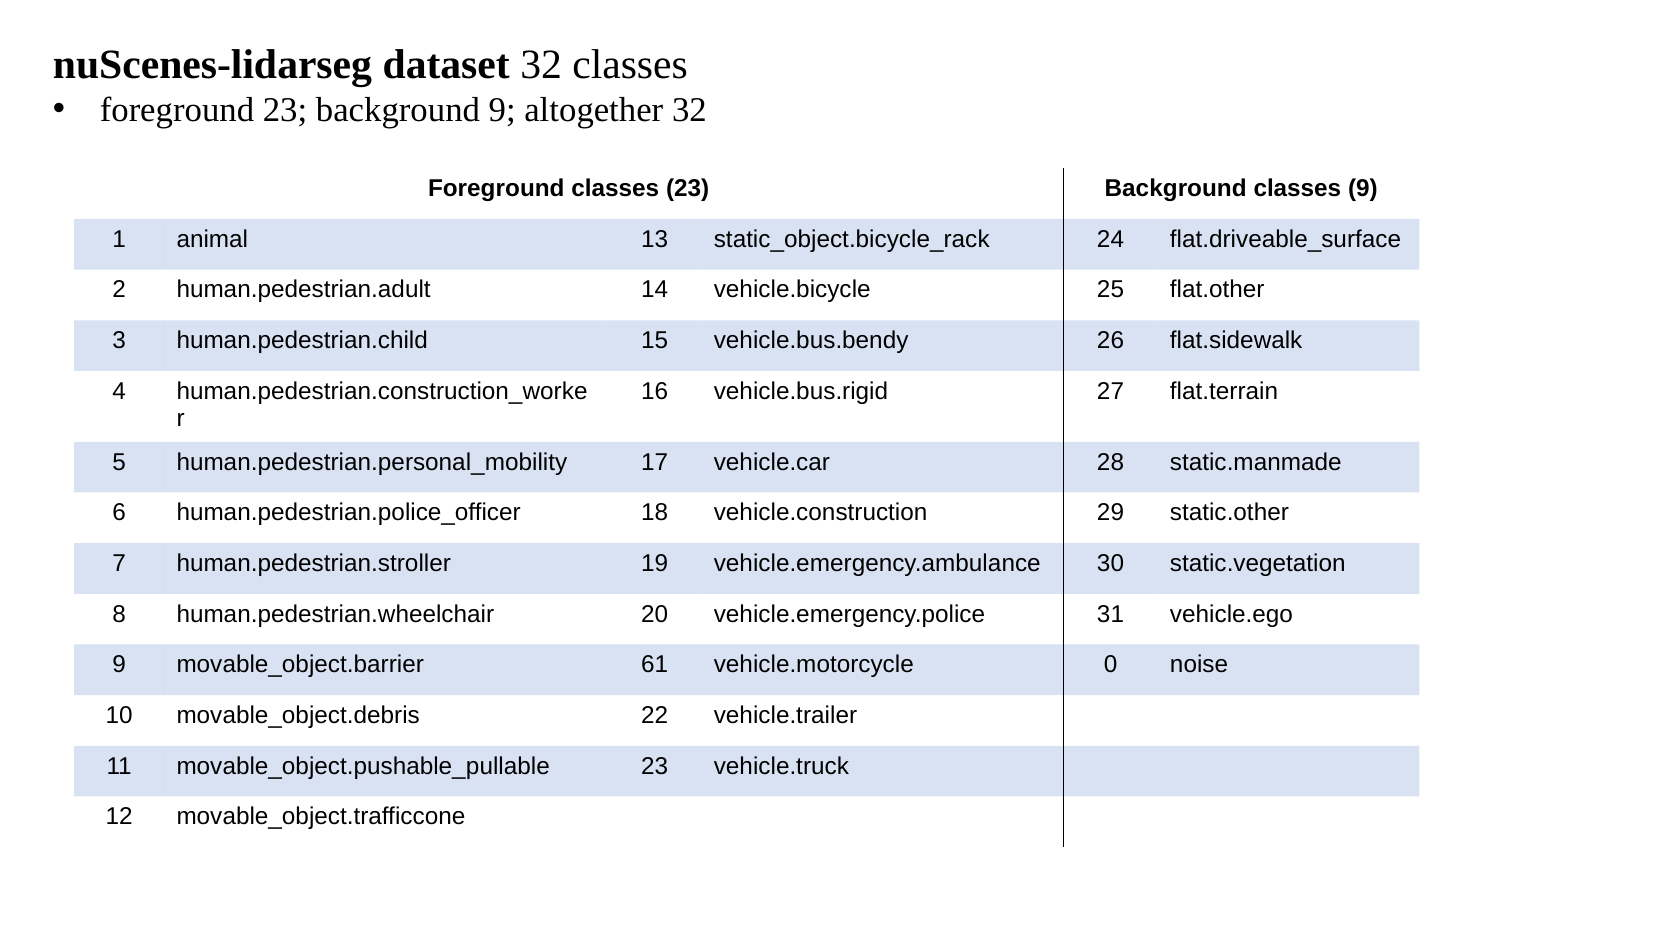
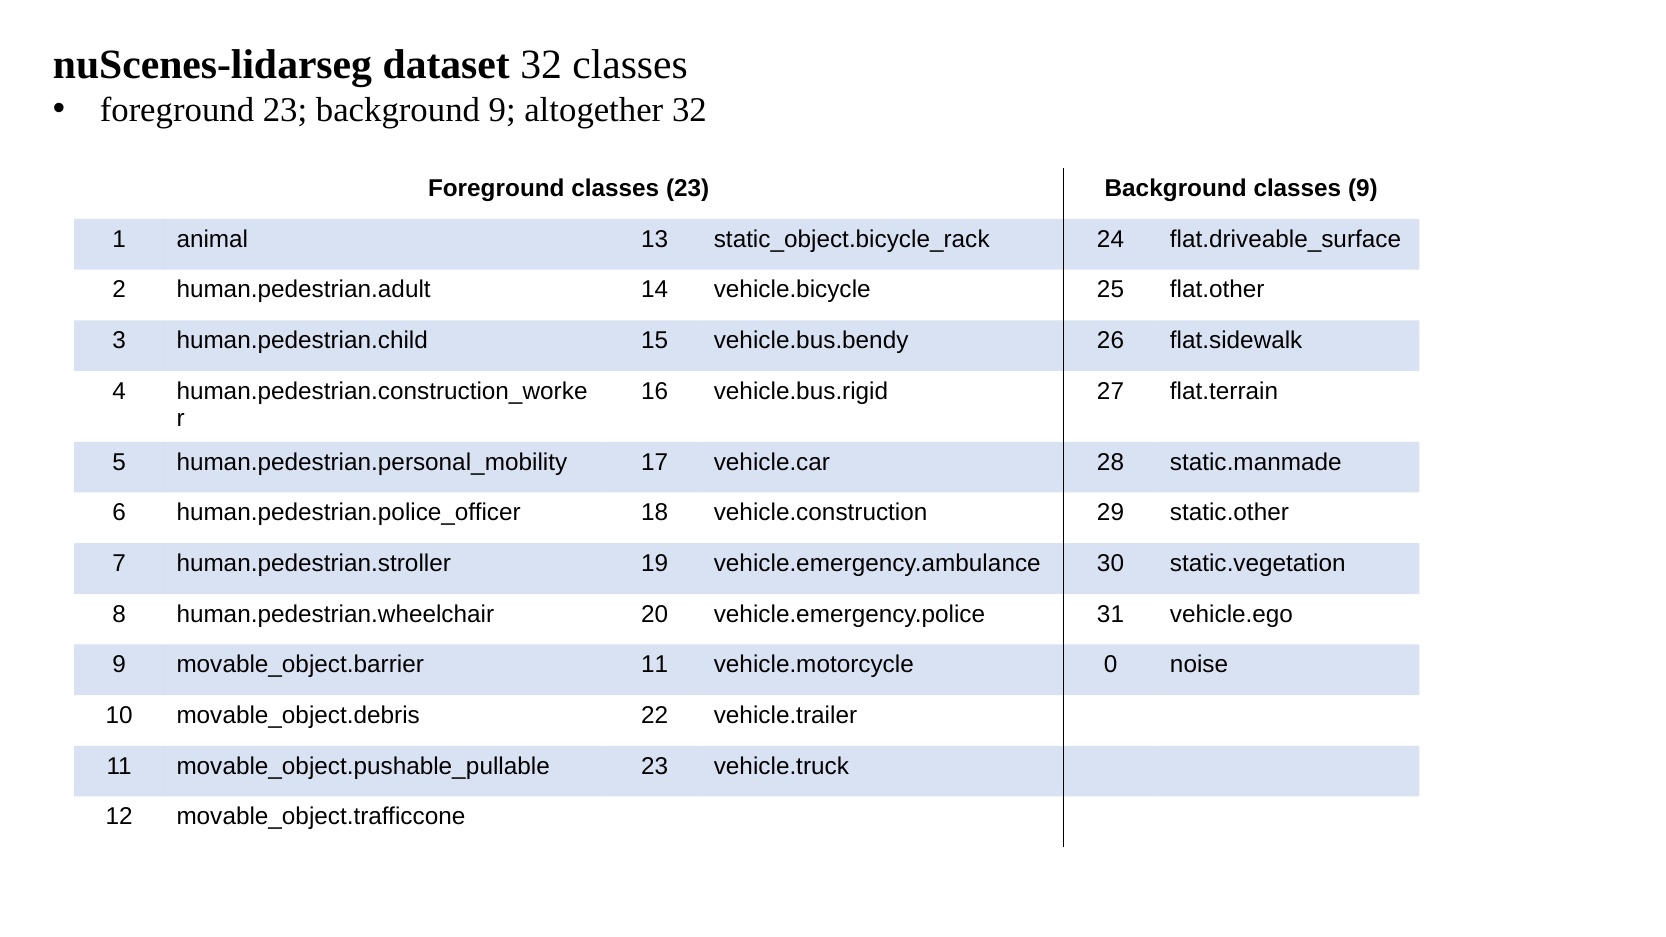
61: 61 -> 11 (655, 665)
